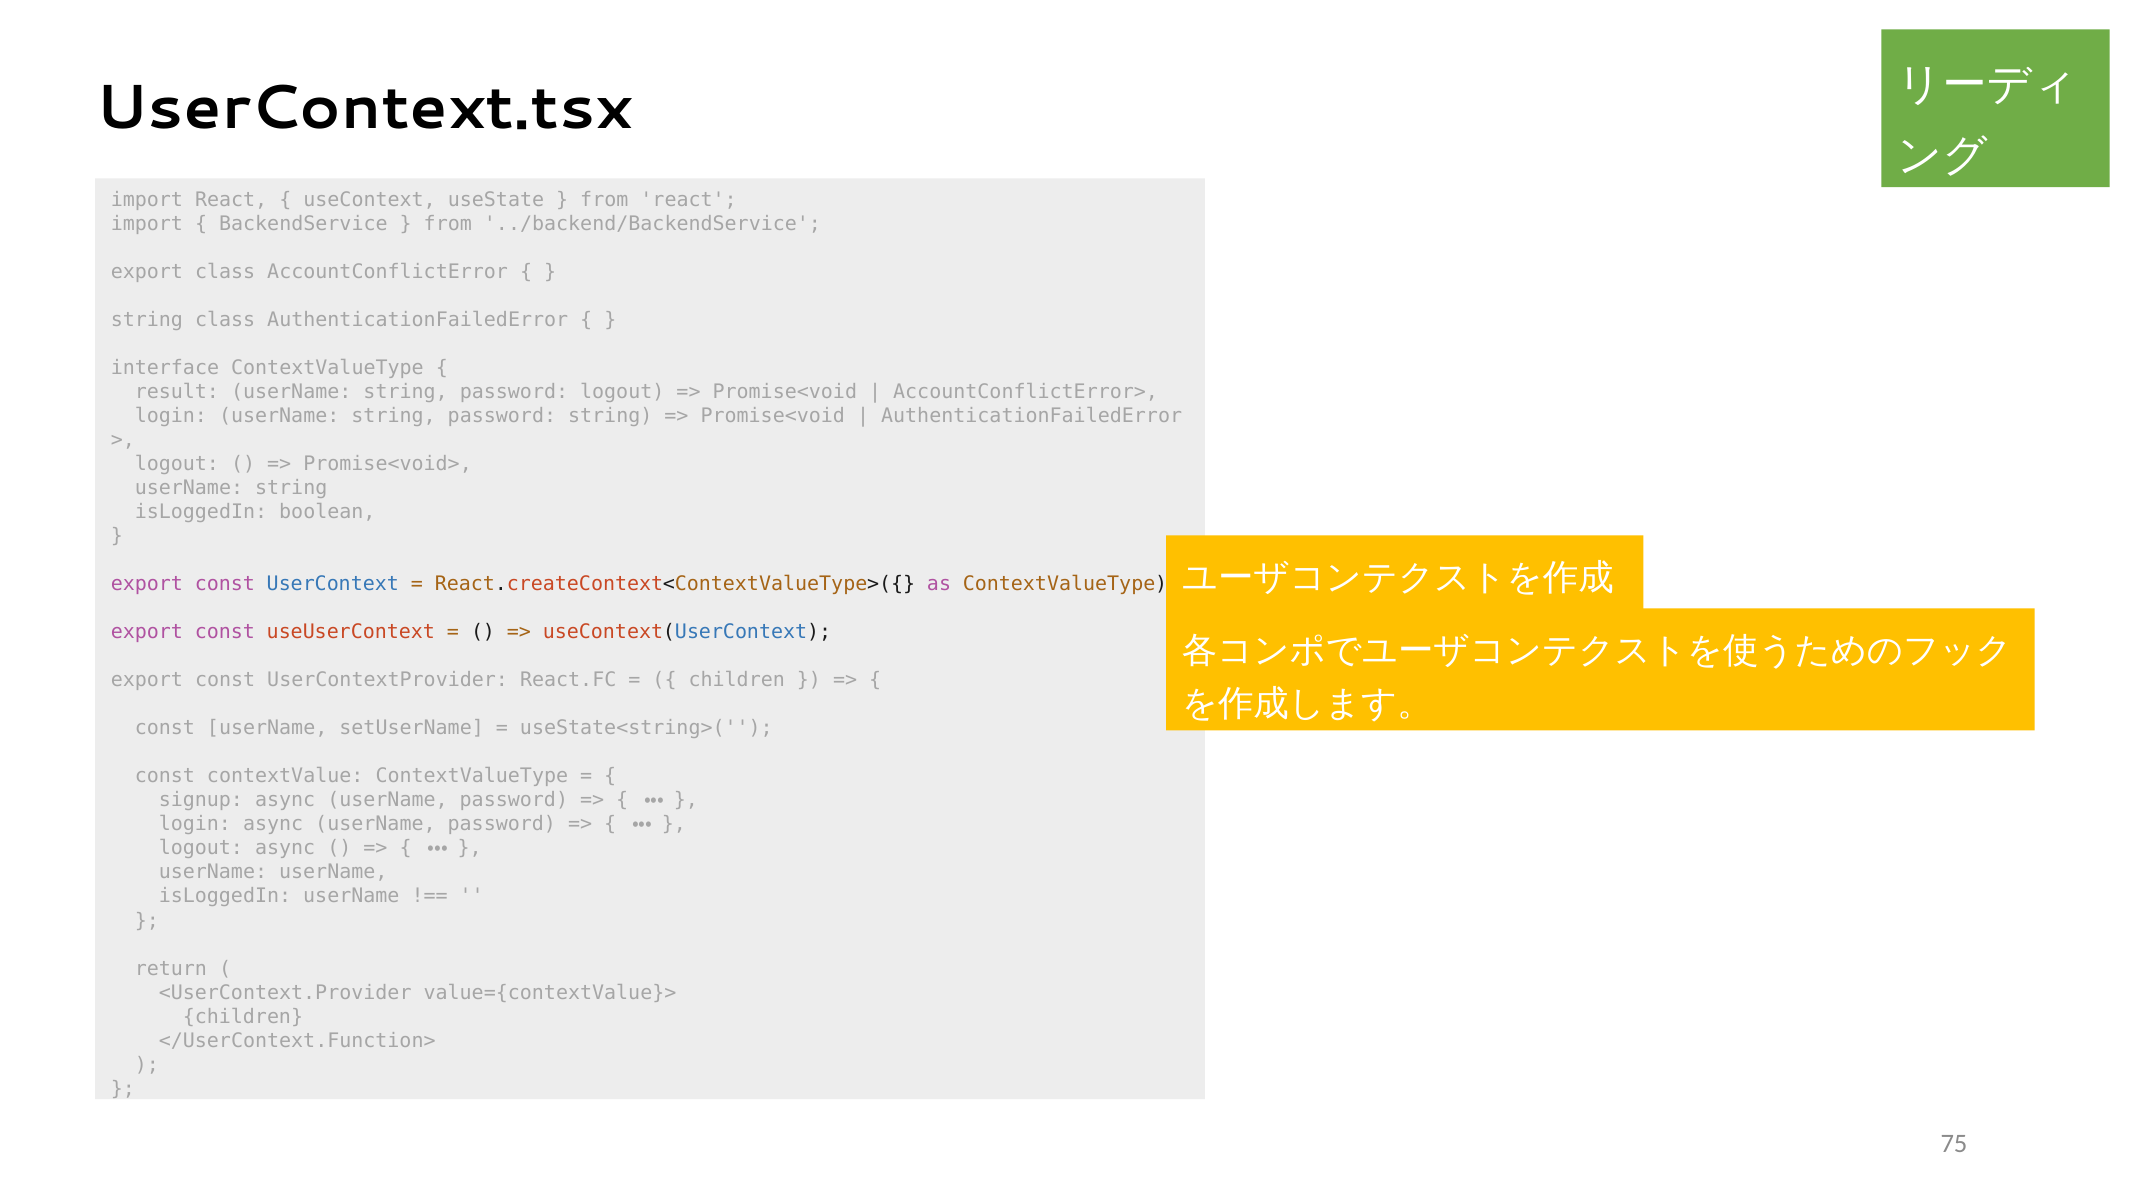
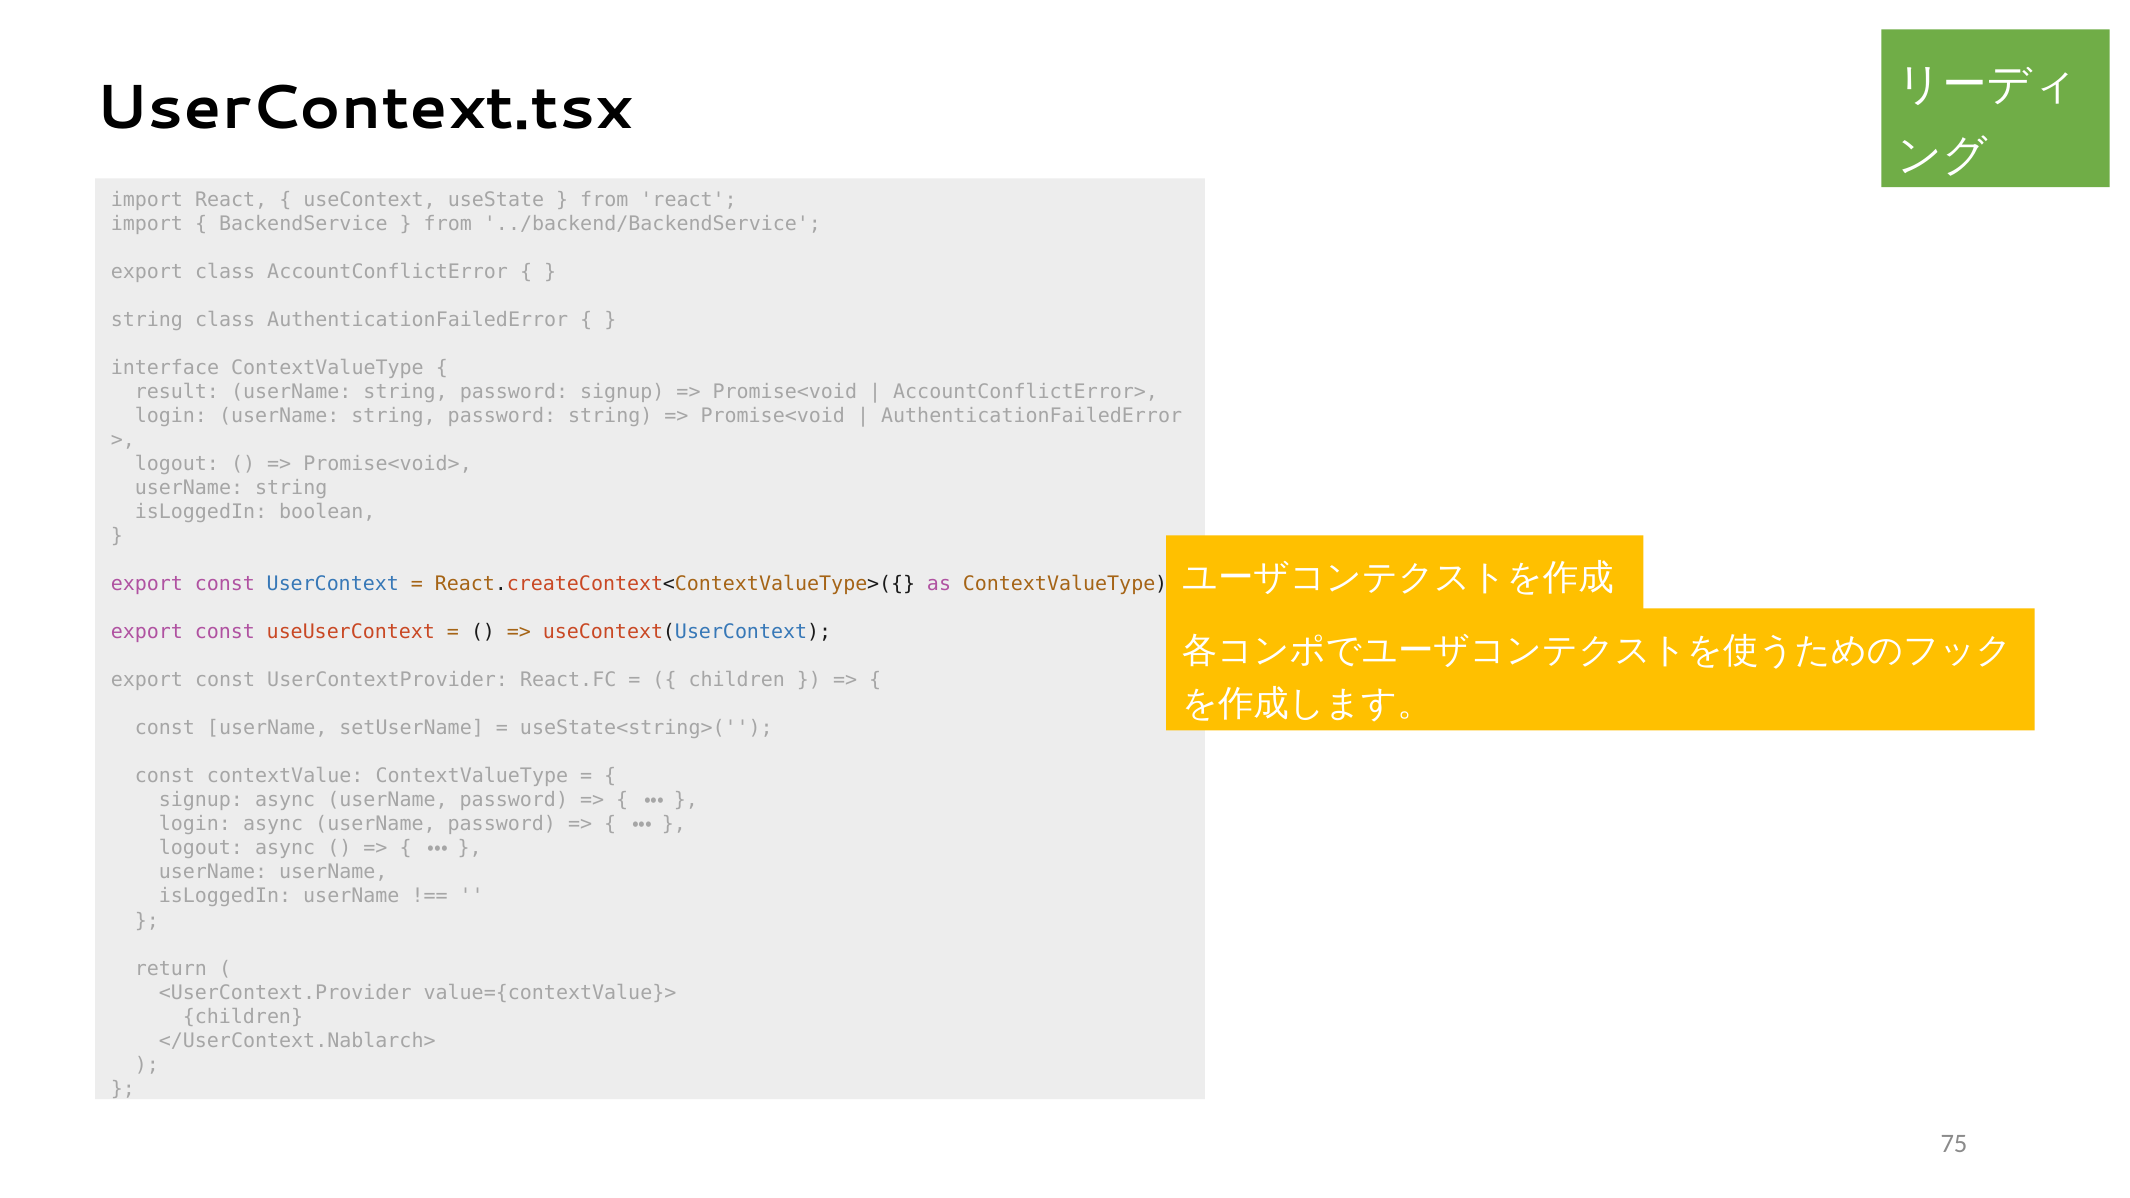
password logout: logout -> signup (622, 392)
</UserContext.Function>: </UserContext.Function> -> </UserContext.Nablarch> (297, 1041)
